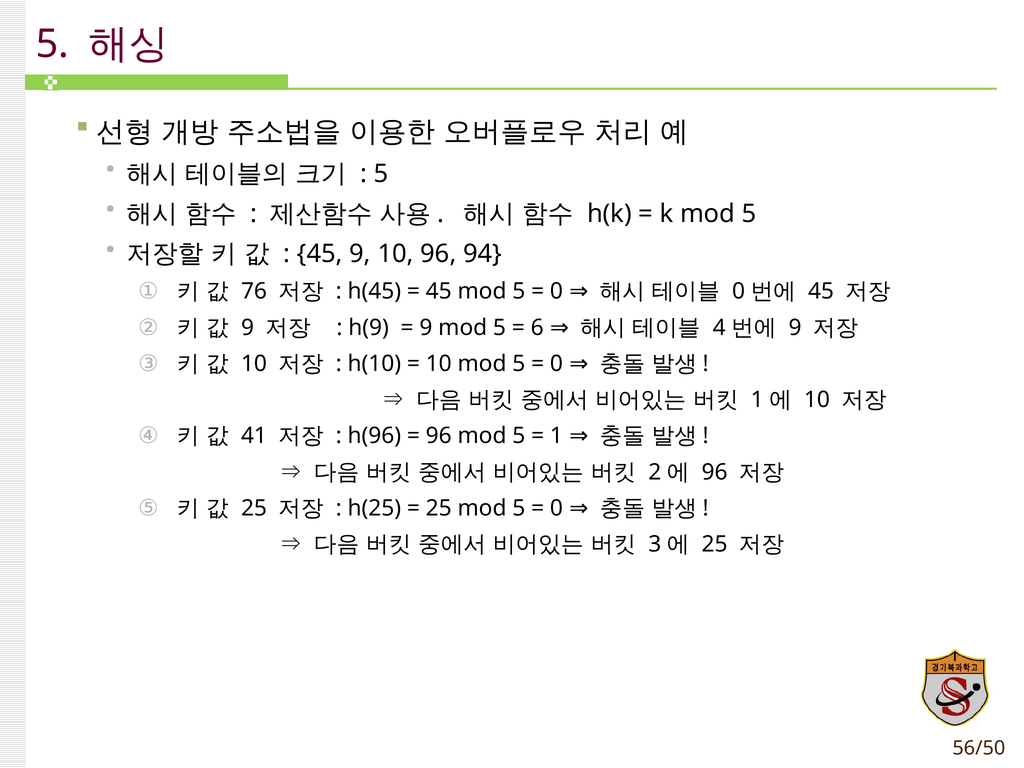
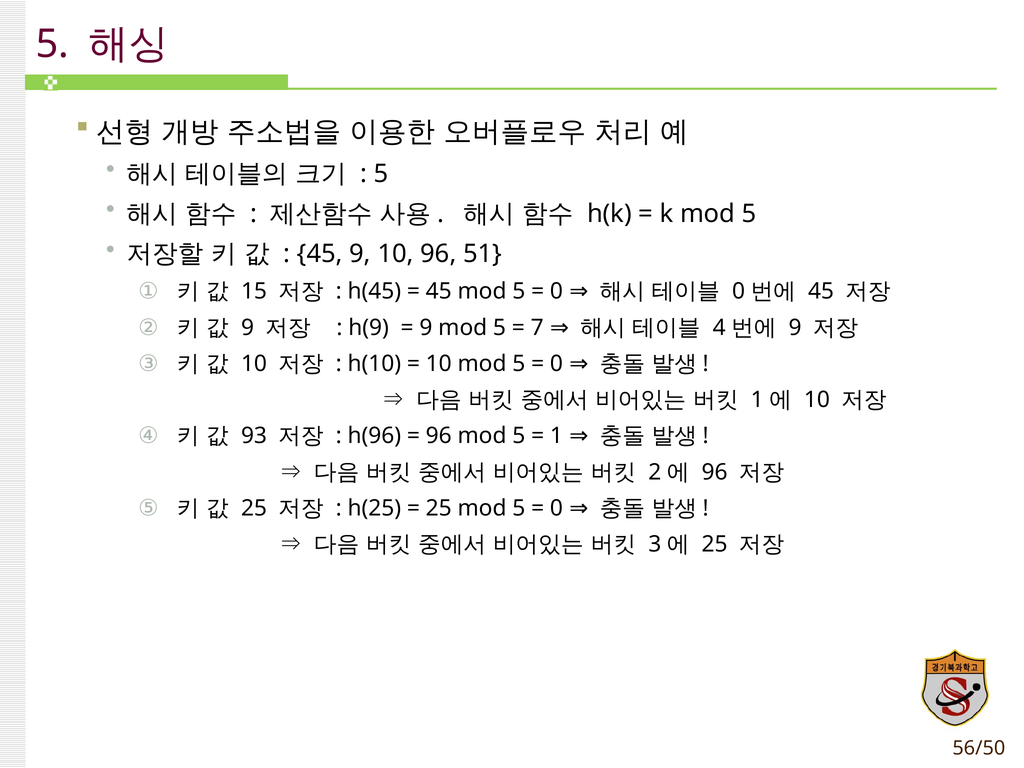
94: 94 -> 51 (483, 254)
76: 76 -> 15 (254, 291)
6: 6 -> 7 (537, 328)
41: 41 -> 93 (254, 436)
